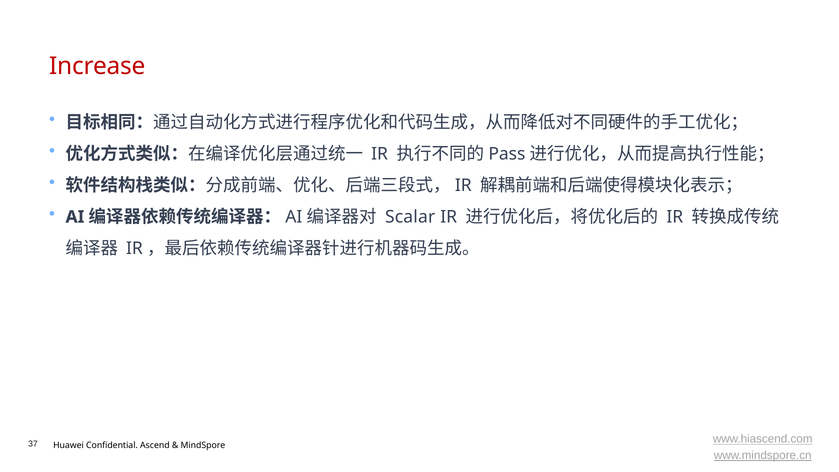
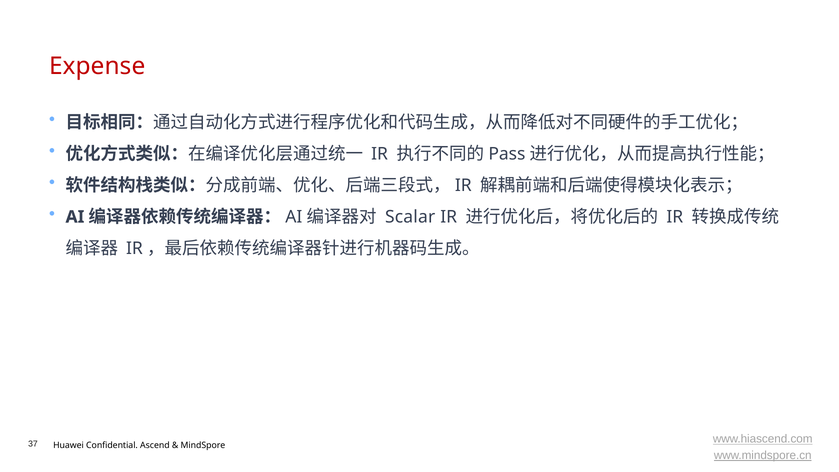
Increase: Increase -> Expense (97, 66)
